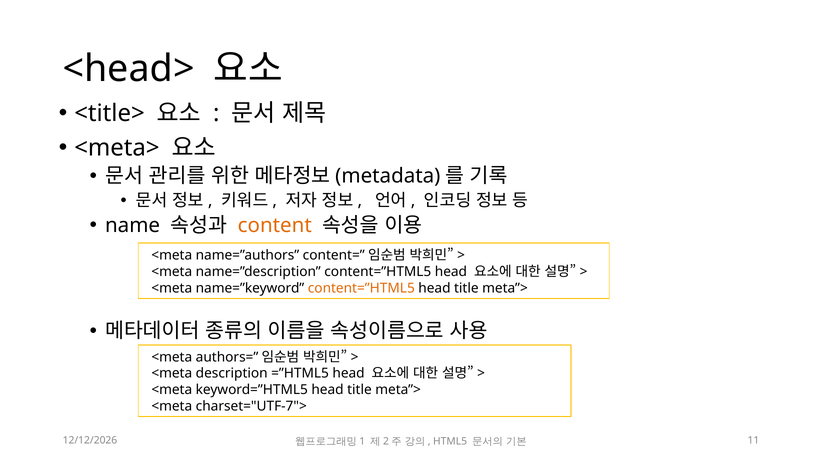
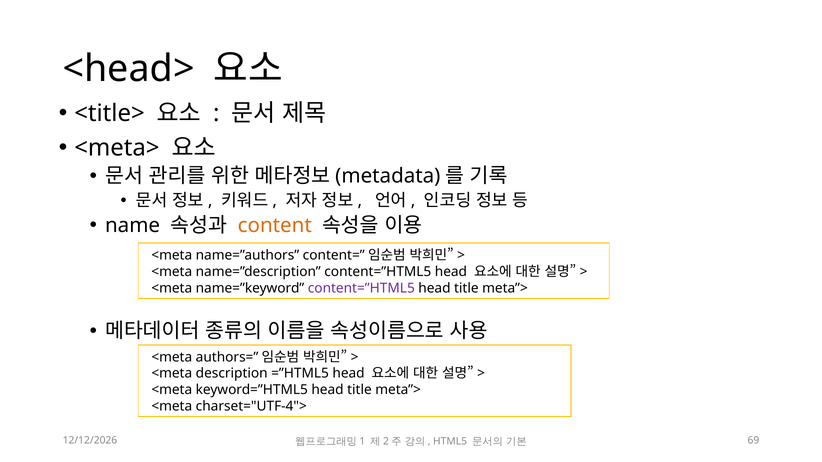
content=”HTML5 colour: orange -> purple (361, 288)
charset="UTF-7">: charset="UTF-7"> -> charset="UTF-4"> (251, 407)
11: 11 -> 69 (753, 441)
